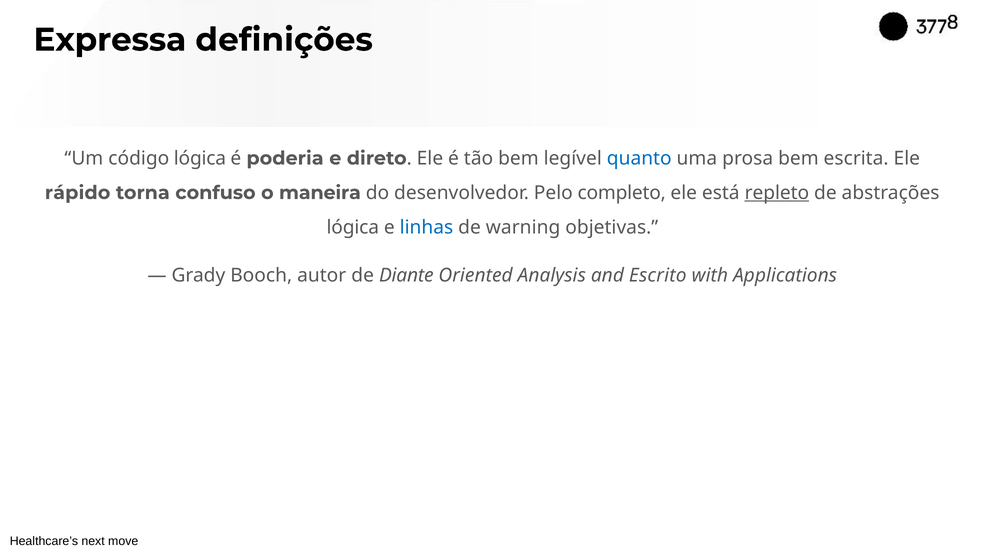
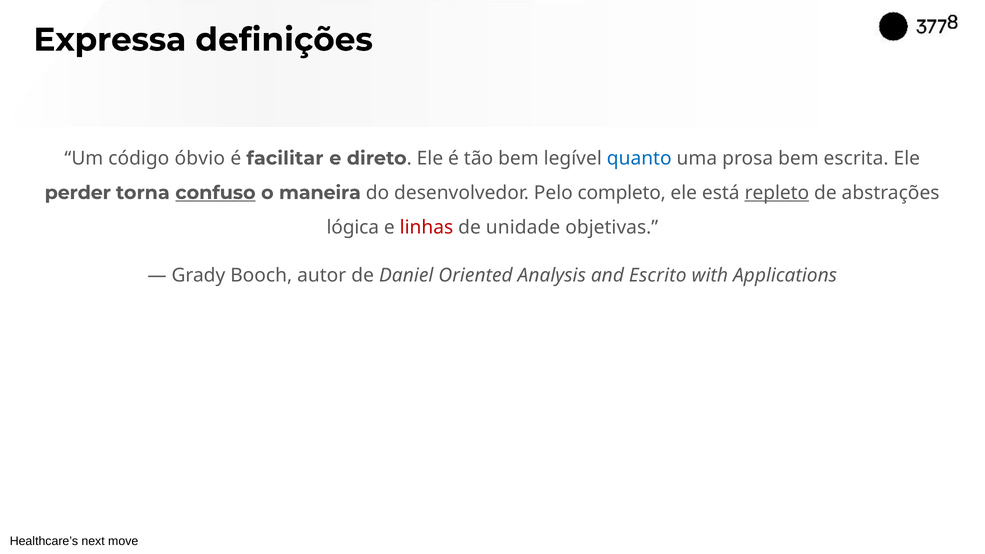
código lógica: lógica -> óbvio (200, 158)
poderia: poderia -> facilitar (285, 158)
rápido: rápido -> perder (78, 193)
confuso underline: none -> present (215, 193)
linhas colour: blue -> red (426, 227)
warning: warning -> unidade (523, 227)
Diante: Diante -> Daniel (406, 276)
